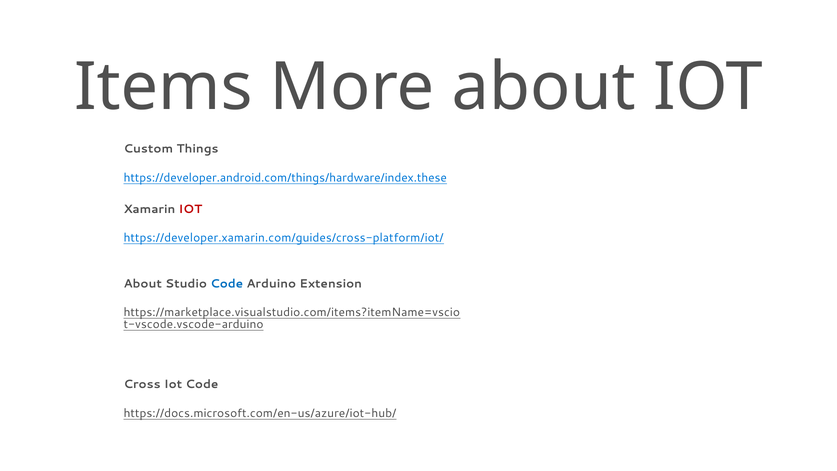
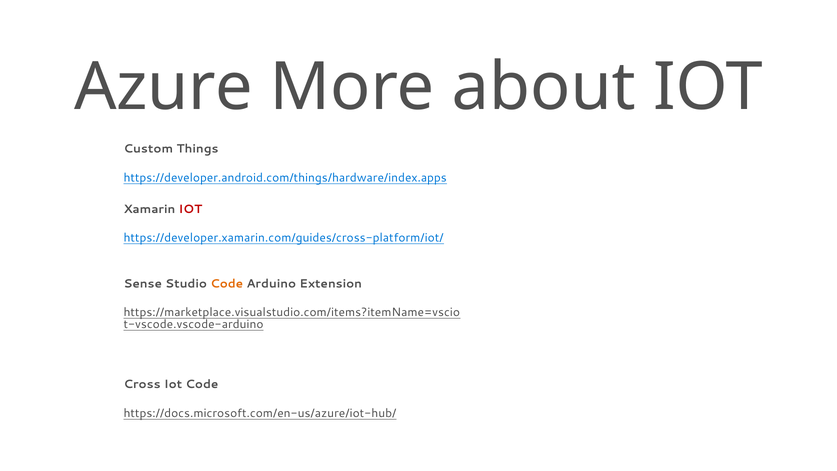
Items: Items -> Azure (164, 87)
https://developer.android.com/things/hardware/index.these: https://developer.android.com/things/hardware/index.these -> https://developer.android.com/things/hardware/index.apps (285, 178)
About: About -> Sense (143, 283)
Code colour: blue -> orange (227, 283)
